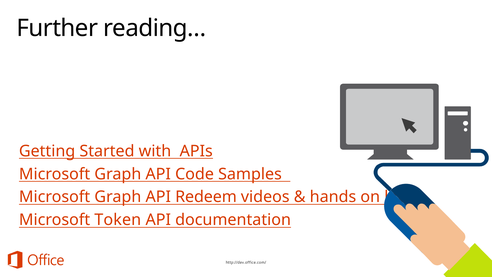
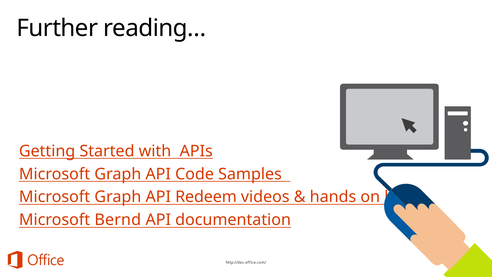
Token: Token -> Bernd (118, 220)
